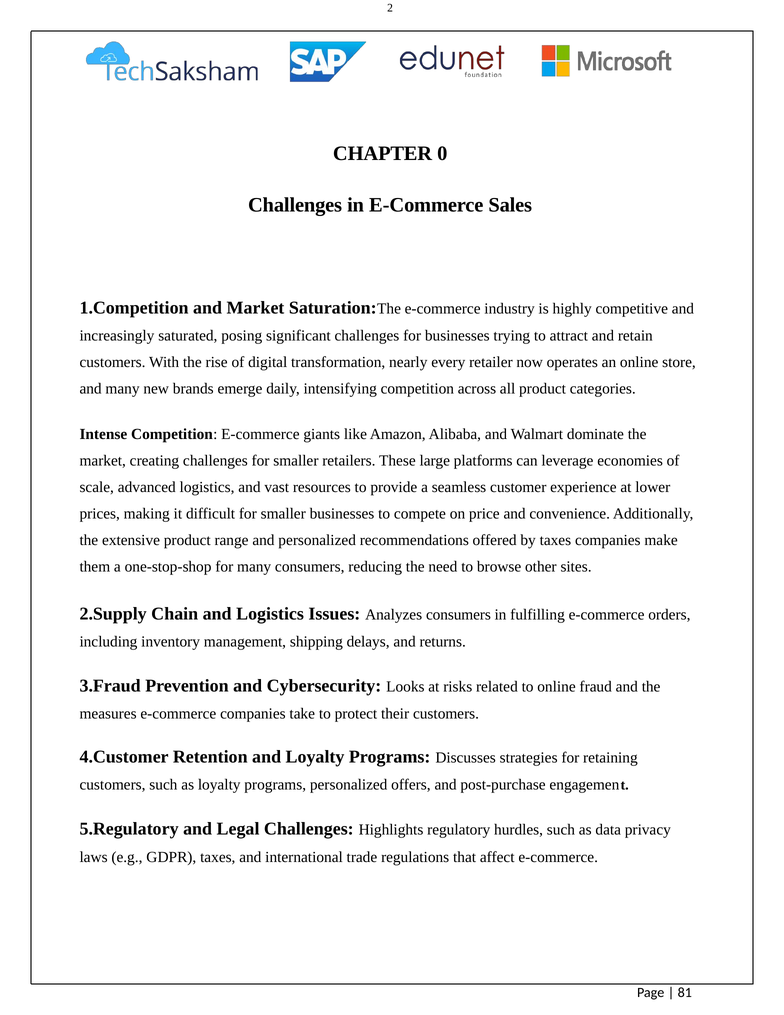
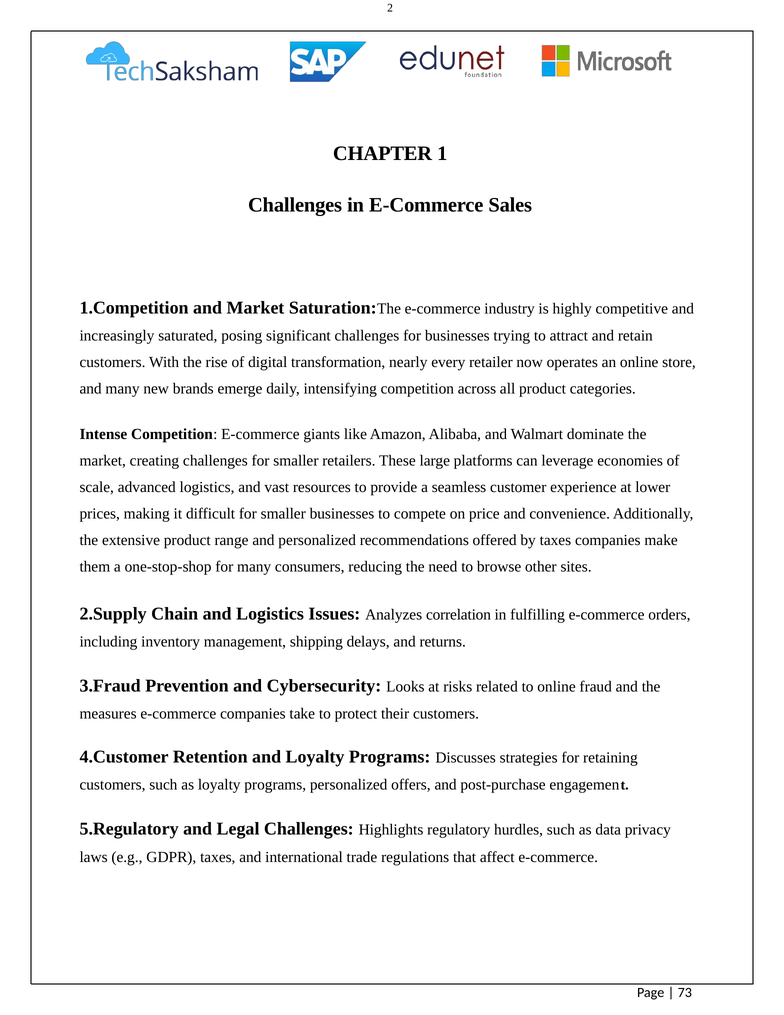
0: 0 -> 1 (442, 153)
Analyzes consumers: consumers -> correlation (458, 614)
81: 81 -> 73 (685, 992)
